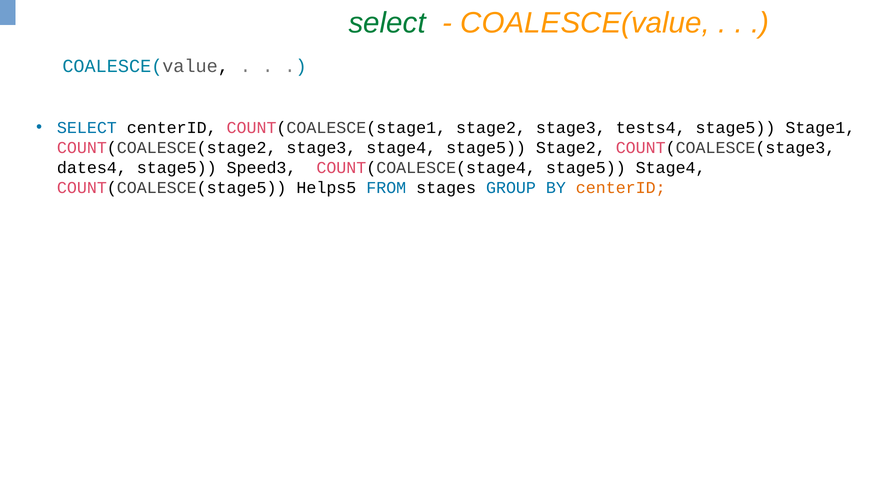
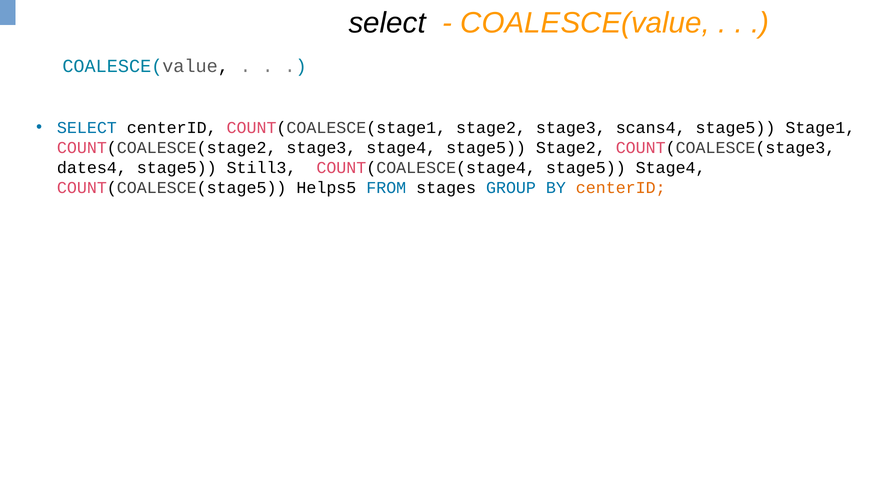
select colour: green -> black (387, 23)
tests4: tests4 -> scans4 (651, 128)
Speed3: Speed3 -> Still3 (262, 168)
